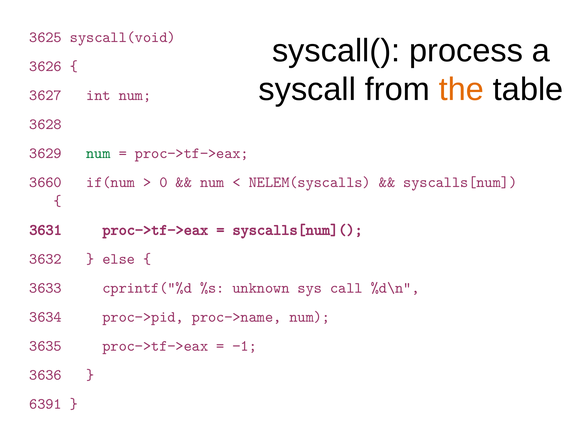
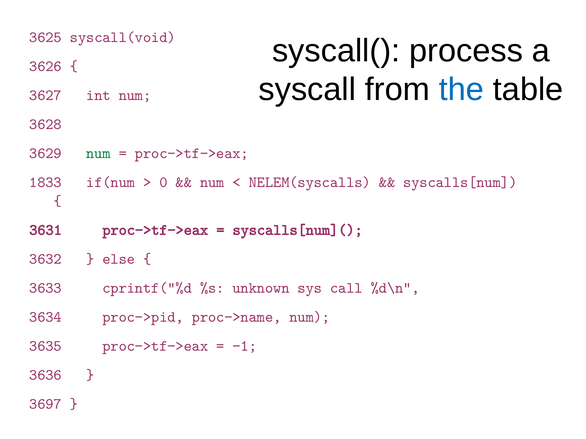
the colour: orange -> blue (461, 90)
3660: 3660 -> 1833 (46, 182)
6391: 6391 -> 3697 (46, 404)
